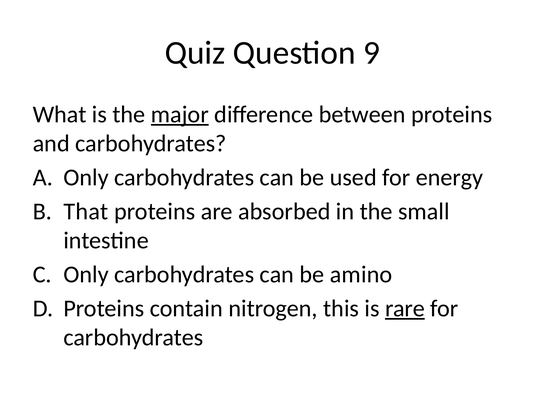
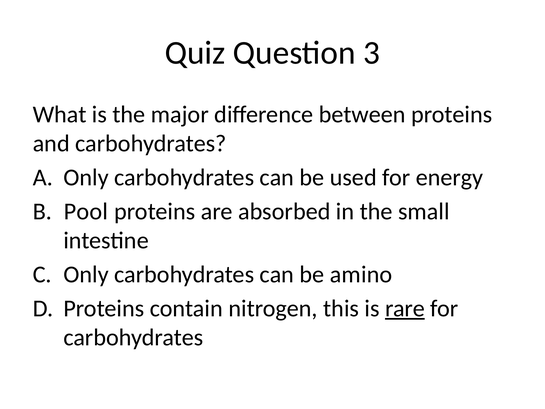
9: 9 -> 3 (371, 53)
major underline: present -> none (180, 114)
That: That -> Pool (86, 211)
